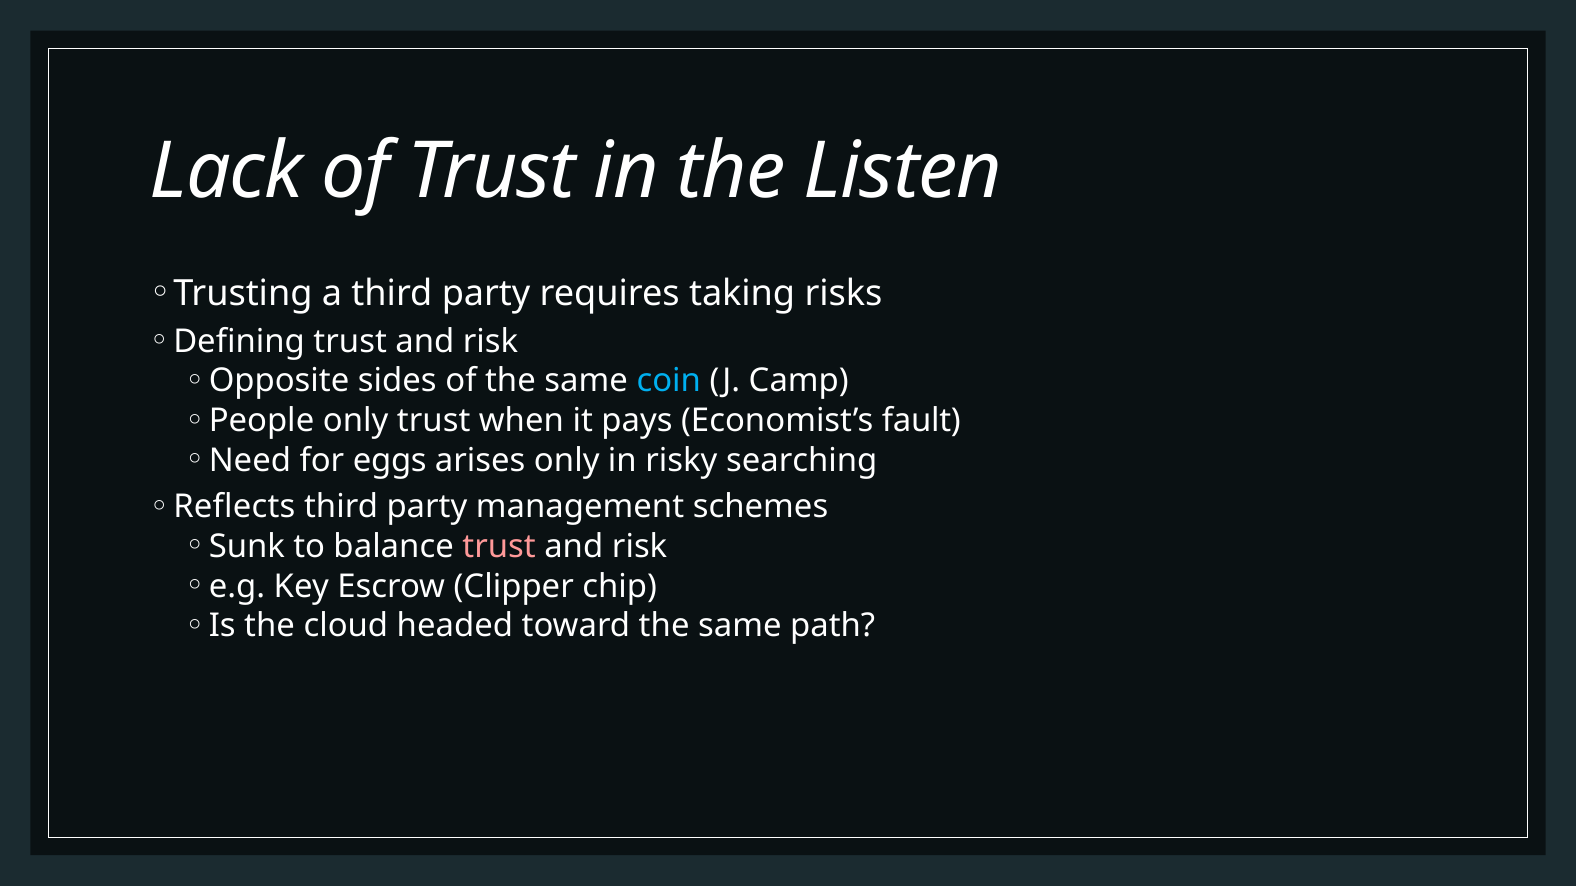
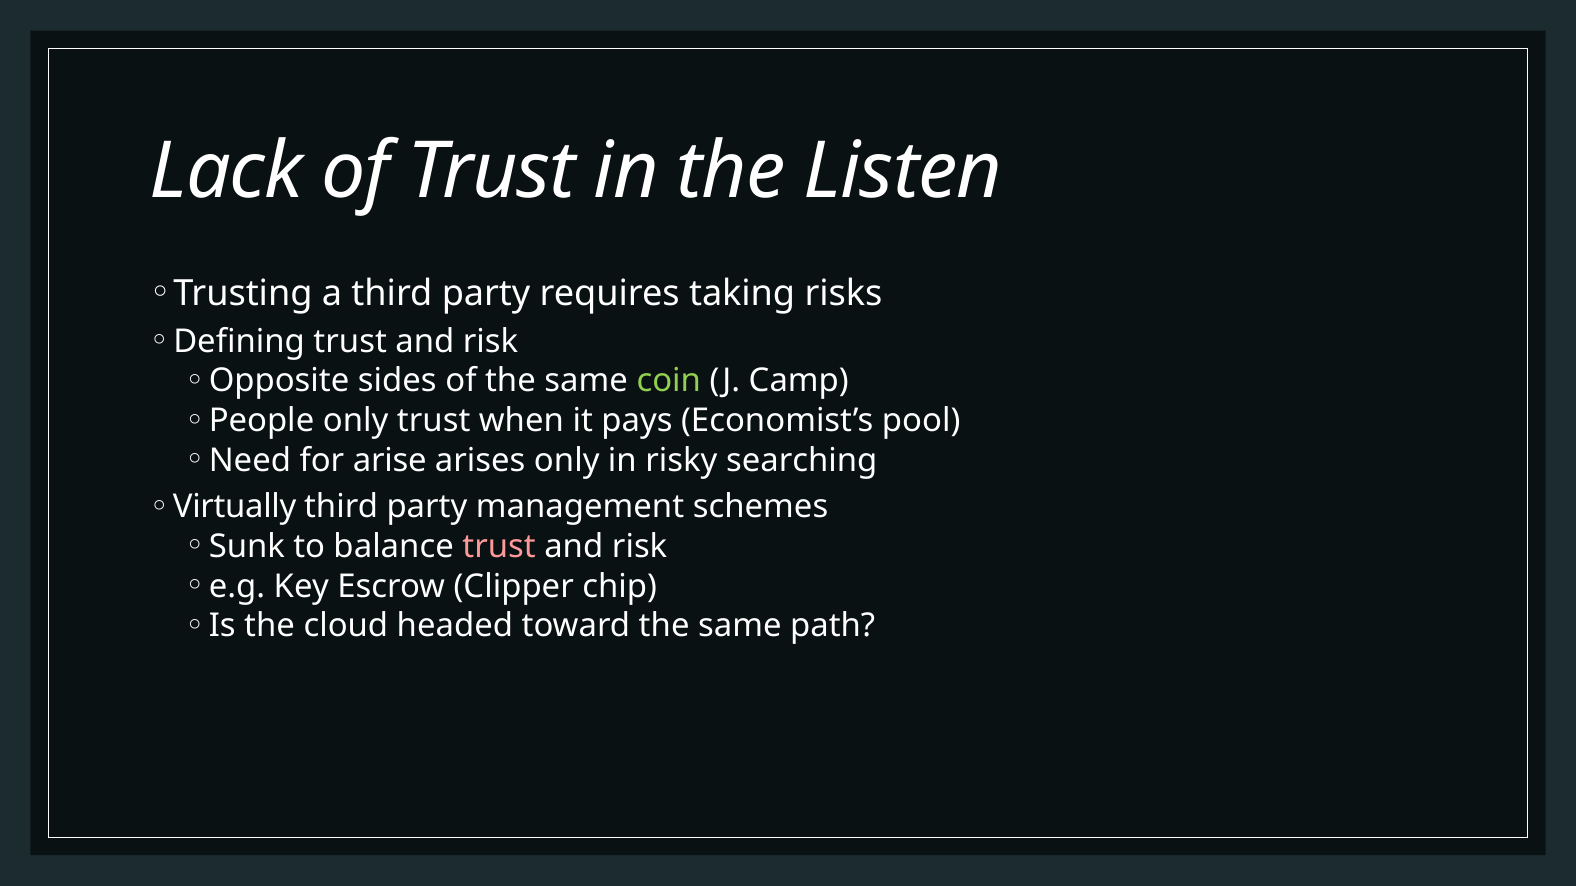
coin colour: light blue -> light green (669, 381)
fault: fault -> pool (921, 421)
eggs: eggs -> arise (390, 461)
Reflects: Reflects -> Virtually (235, 507)
